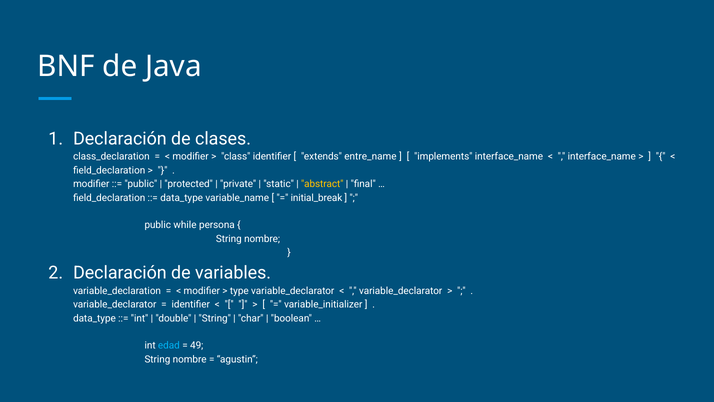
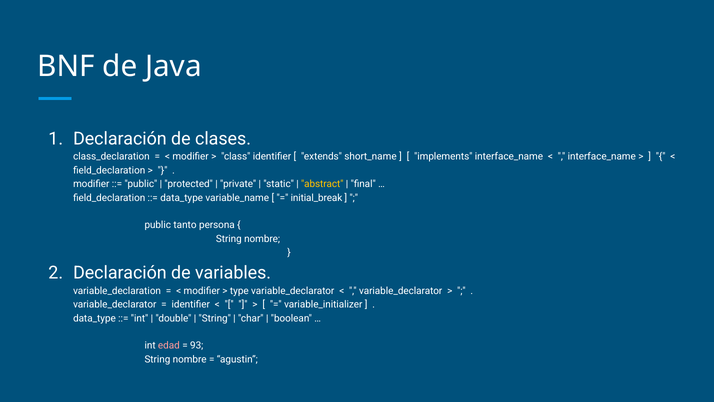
entre_name: entre_name -> short_name (370, 157)
while: while -> tanto (185, 225)
edad colour: light blue -> pink (169, 345)
49: 49 -> 93 (197, 345)
